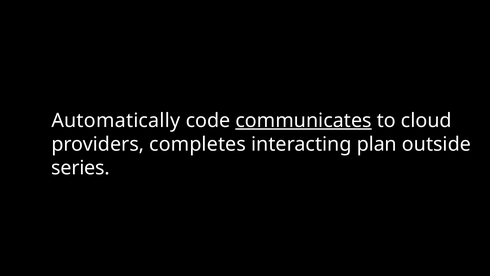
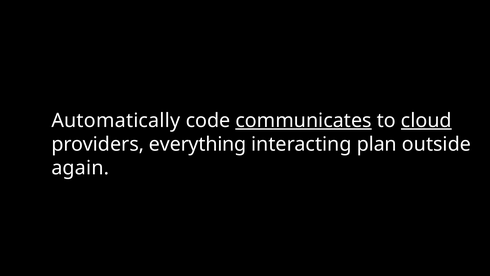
cloud underline: none -> present (426, 120)
completes: completes -> everything (198, 144)
series: series -> again (80, 168)
